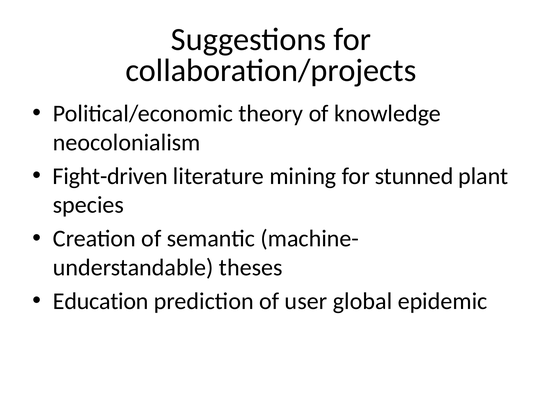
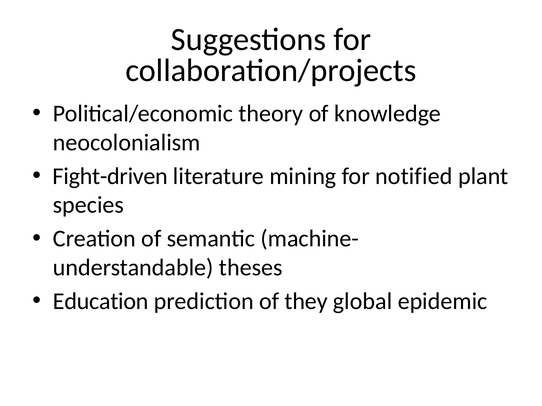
stunned: stunned -> notified (414, 176)
user: user -> they (306, 302)
